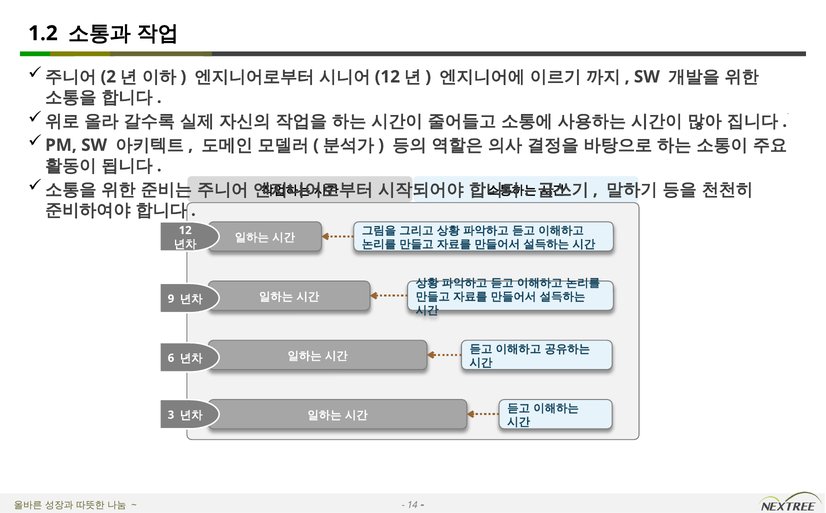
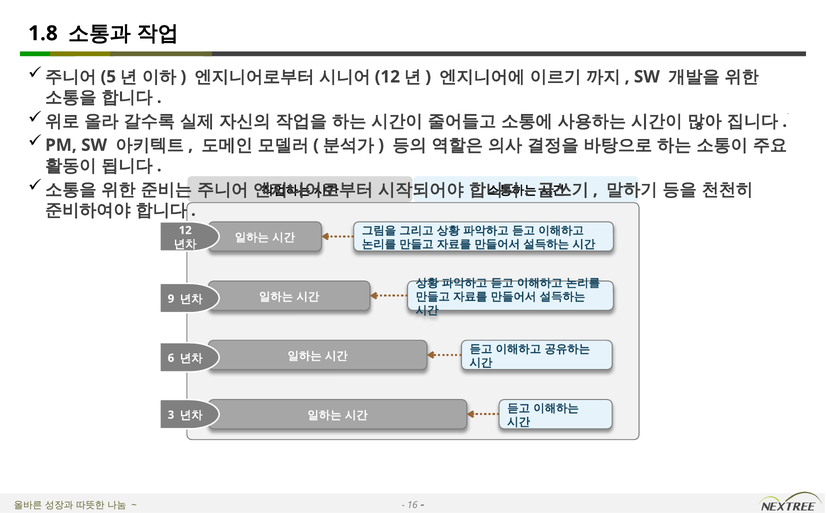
1.2: 1.2 -> 1.8 (43, 33)
2: 2 -> 5 (108, 77)
14: 14 -> 16 (412, 505)
